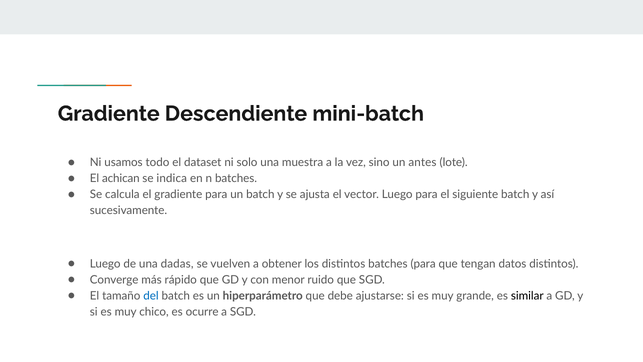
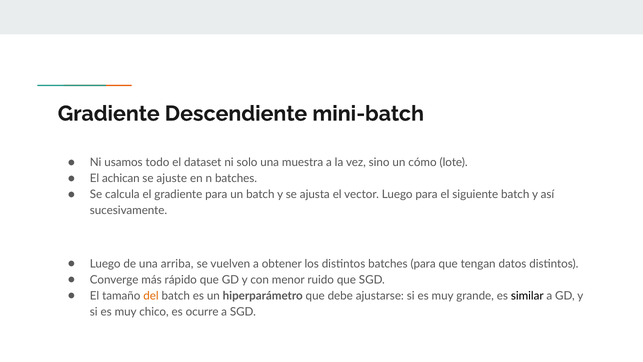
antes: antes -> cómo (422, 162)
indica: indica -> ajuste (172, 178)
dadas: dadas -> arriba (177, 264)
del colour: blue -> orange (151, 295)
